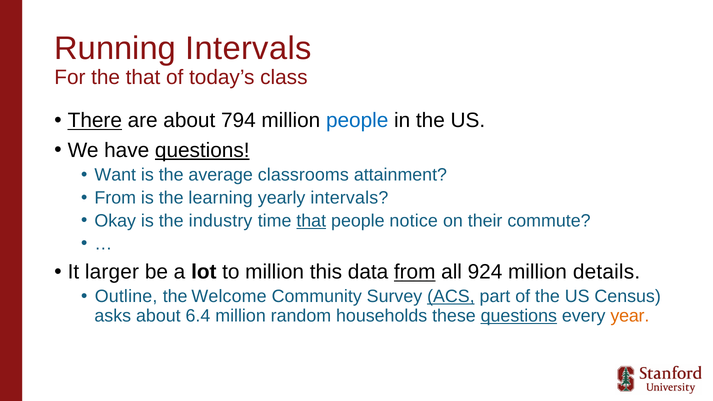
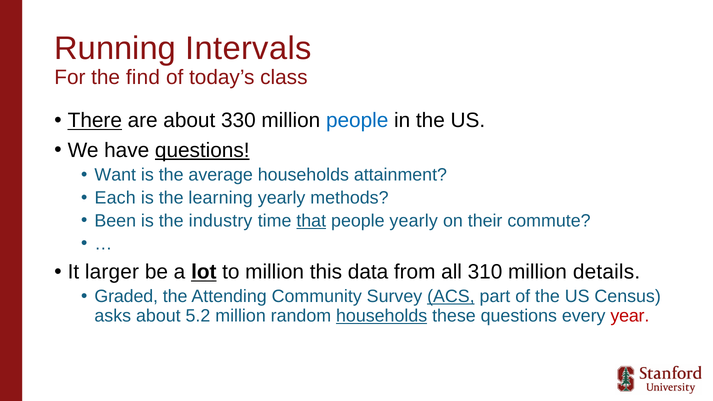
the that: that -> find (143, 78)
794: 794 -> 330 (238, 121)
average classrooms: classrooms -> households (303, 175)
From: From -> Each (115, 198)
yearly intervals: intervals -> methods (349, 198)
Okay: Okay -> Been (115, 221)
people notice: notice -> yearly (414, 221)
lot underline: none -> present (204, 272)
from underline: present -> none (415, 272)
924: 924 -> 310 (485, 272)
Outline: Outline -> Graded (126, 297)
Welcome: Welcome -> Attending (229, 297)
6.4: 6.4 -> 5.2 (198, 316)
households underline: none -> present (382, 316)
questions underline: present -> none (519, 316)
year colour: orange -> red (630, 316)
